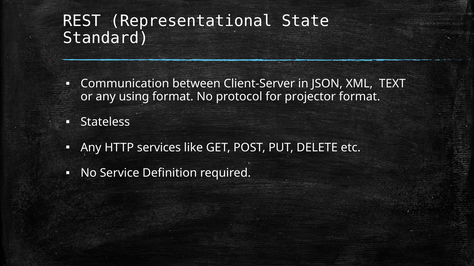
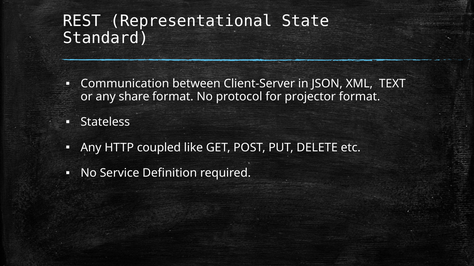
using: using -> share (134, 97)
services: services -> coupled (159, 148)
